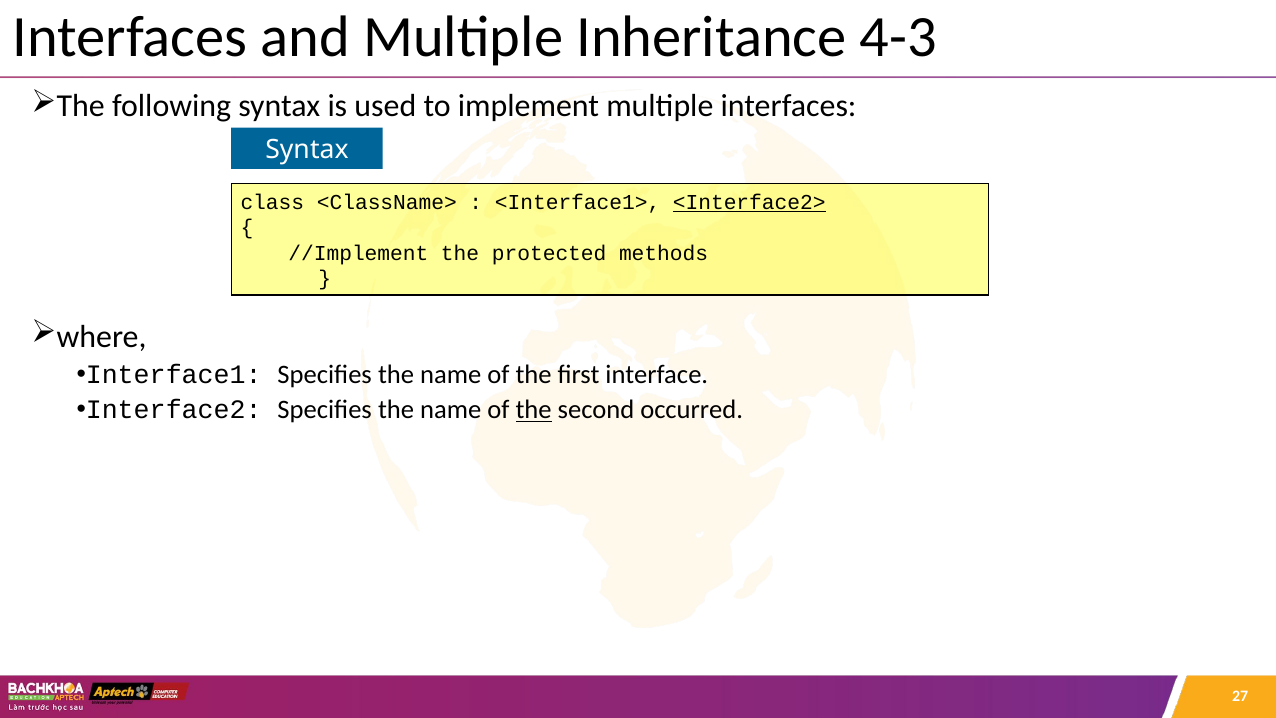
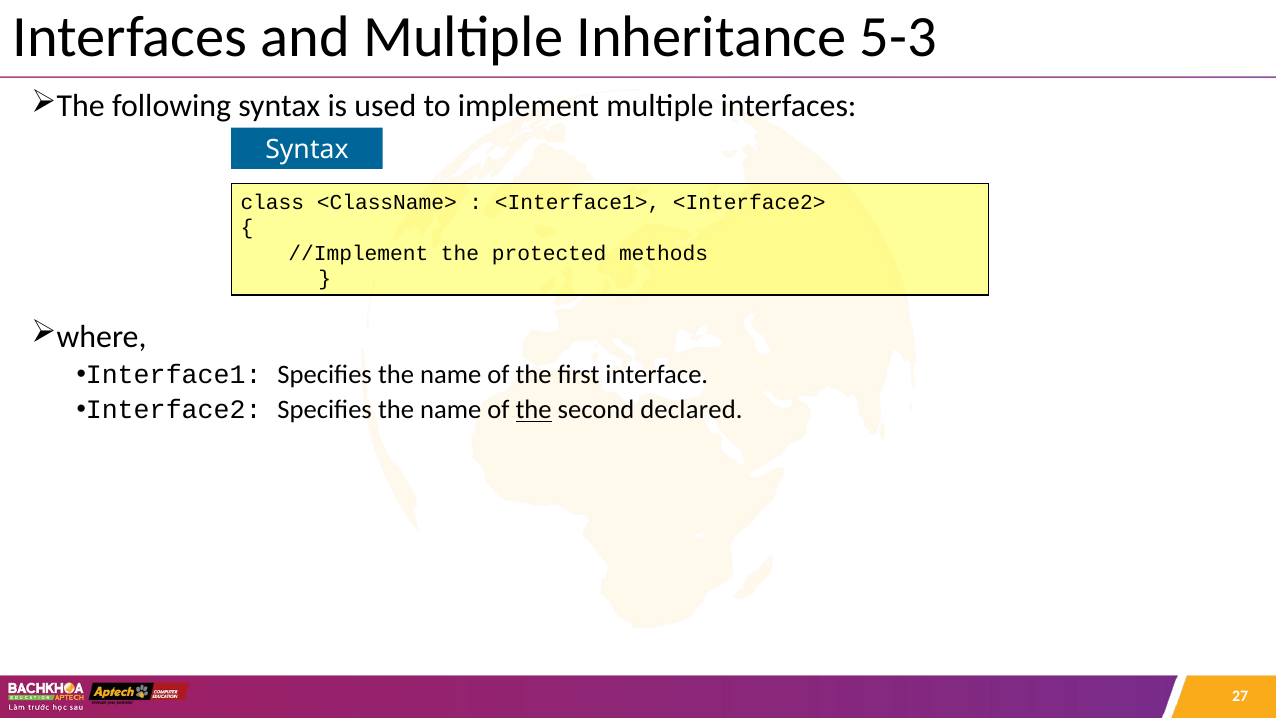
4-3: 4-3 -> 5-3 (898, 38)
<Interface2> underline: present -> none (749, 202)
occurred: occurred -> declared (691, 410)
